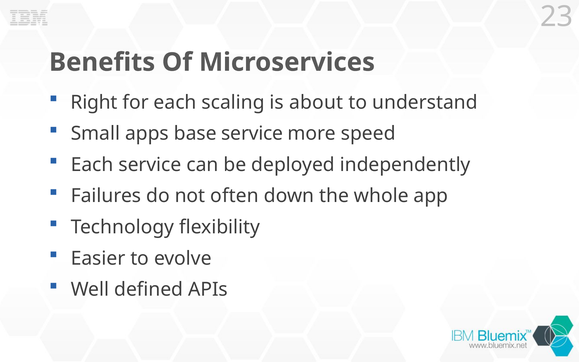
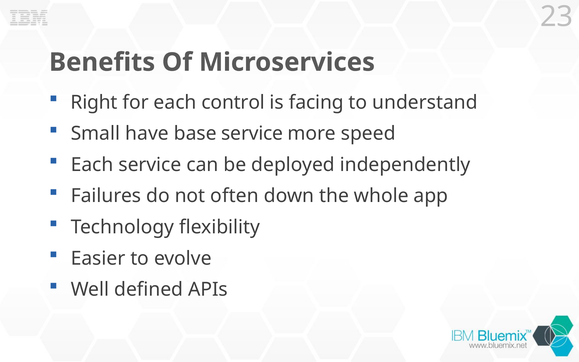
scaling: scaling -> control (233, 102)
about: about -> facing (316, 102)
apps: apps -> have (147, 133)
